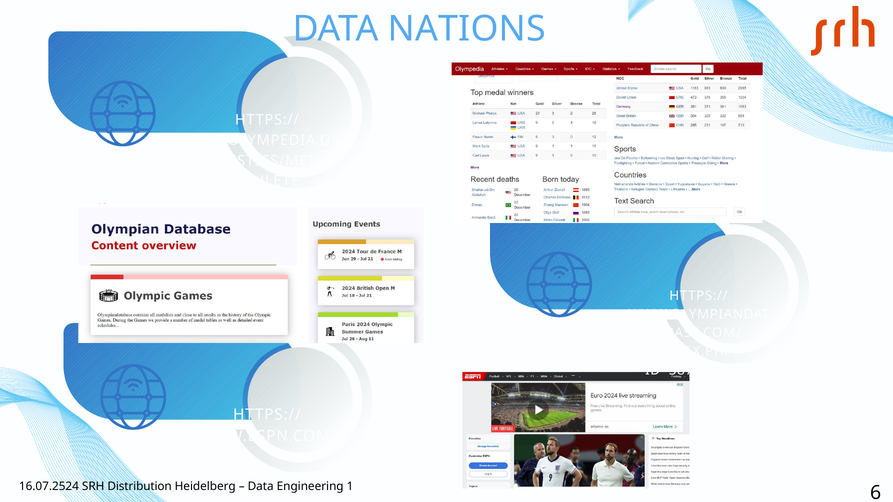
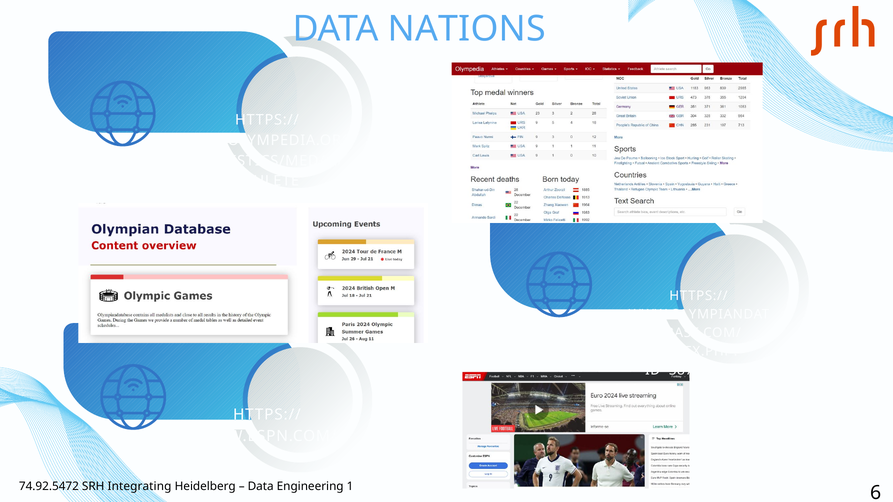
16.07.2524: 16.07.2524 -> 74.92.5472 (49, 487)
Distribution: Distribution -> Integrating (139, 487)
